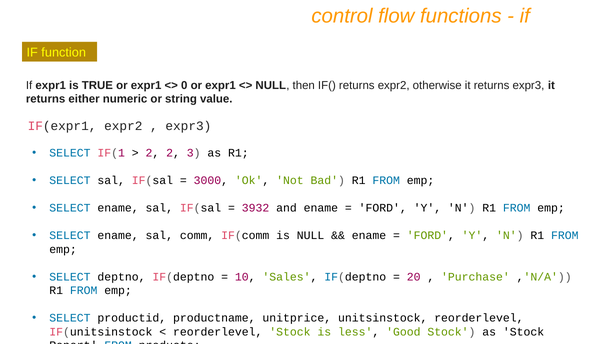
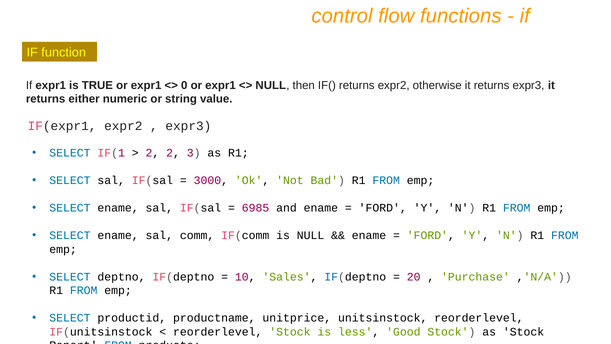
3932: 3932 -> 6985 (256, 208)
